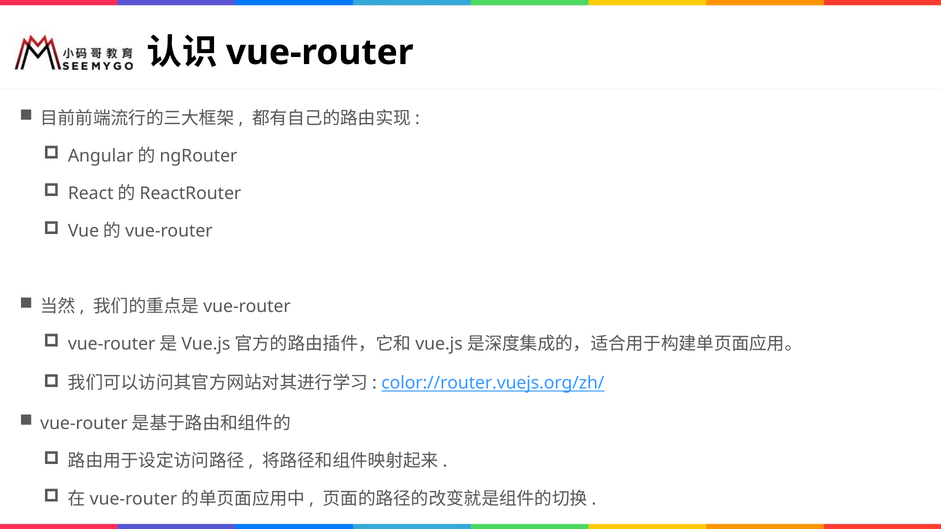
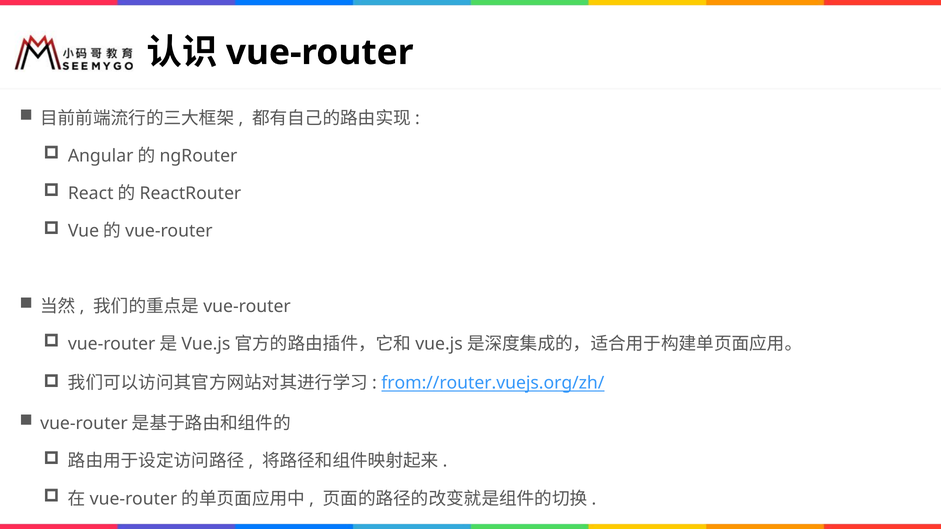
color://router.vuejs.org/zh/: color://router.vuejs.org/zh/ -> from://router.vuejs.org/zh/ (493, 383)
